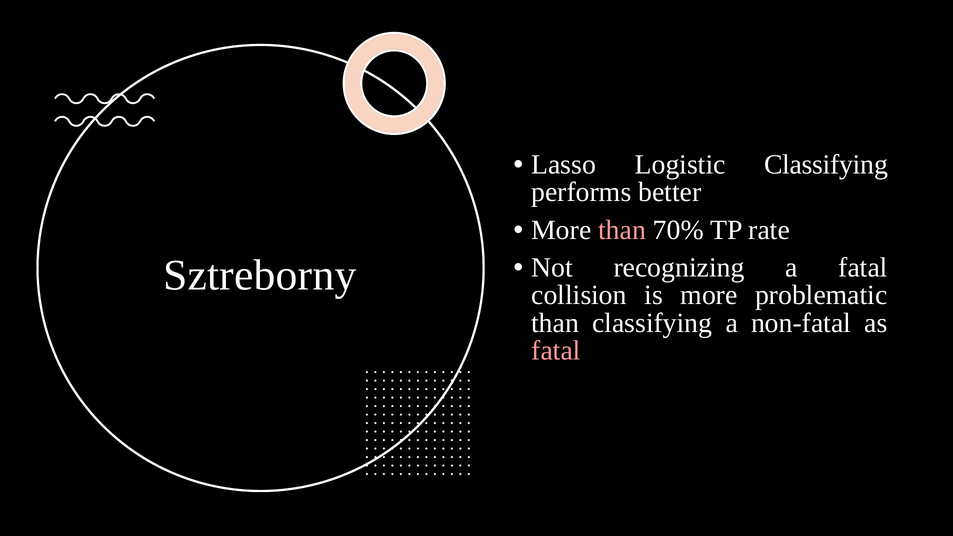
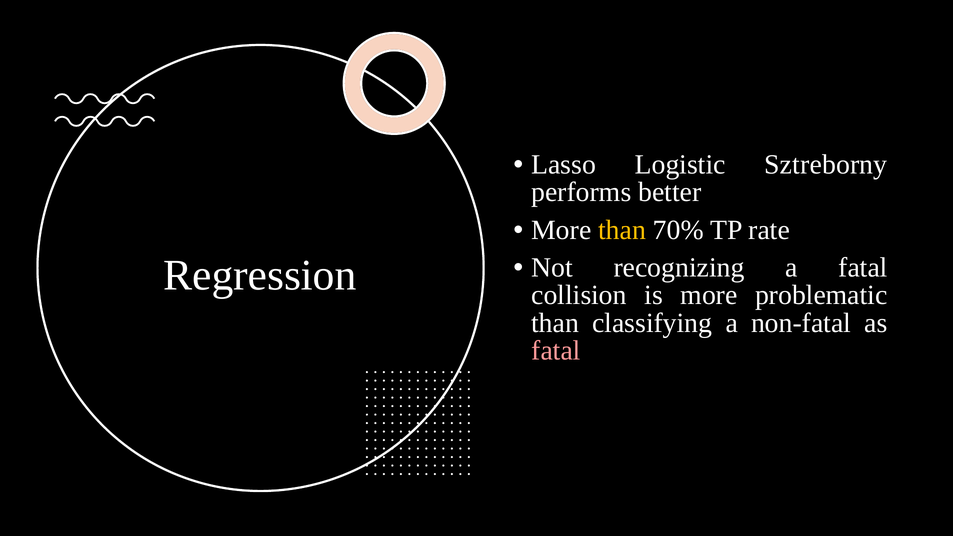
Logistic Classifying: Classifying -> Sztreborny (826, 165)
than colour: pink -> yellow (622, 230)
Sztreborny: Sztreborny -> Regression (260, 276)
